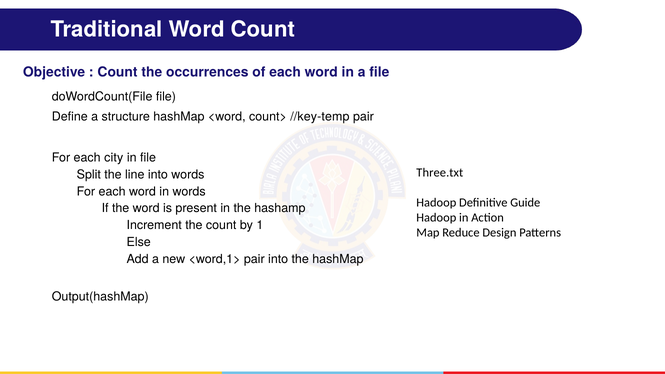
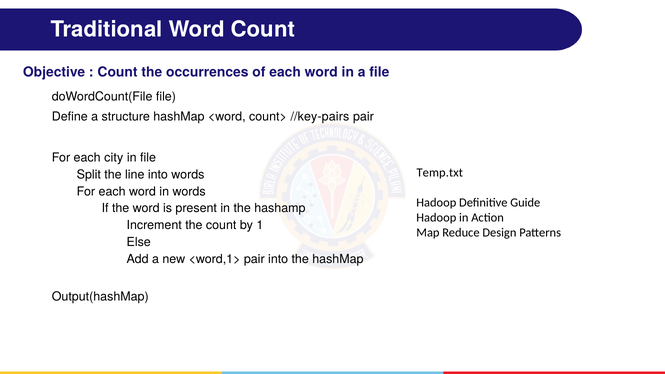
//key-temp: //key-temp -> //key-pairs (320, 117)
Three.txt: Three.txt -> Temp.txt (440, 173)
